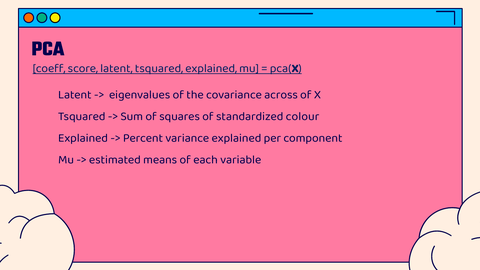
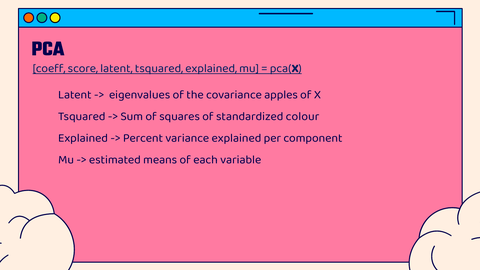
across: across -> apples (281, 95)
